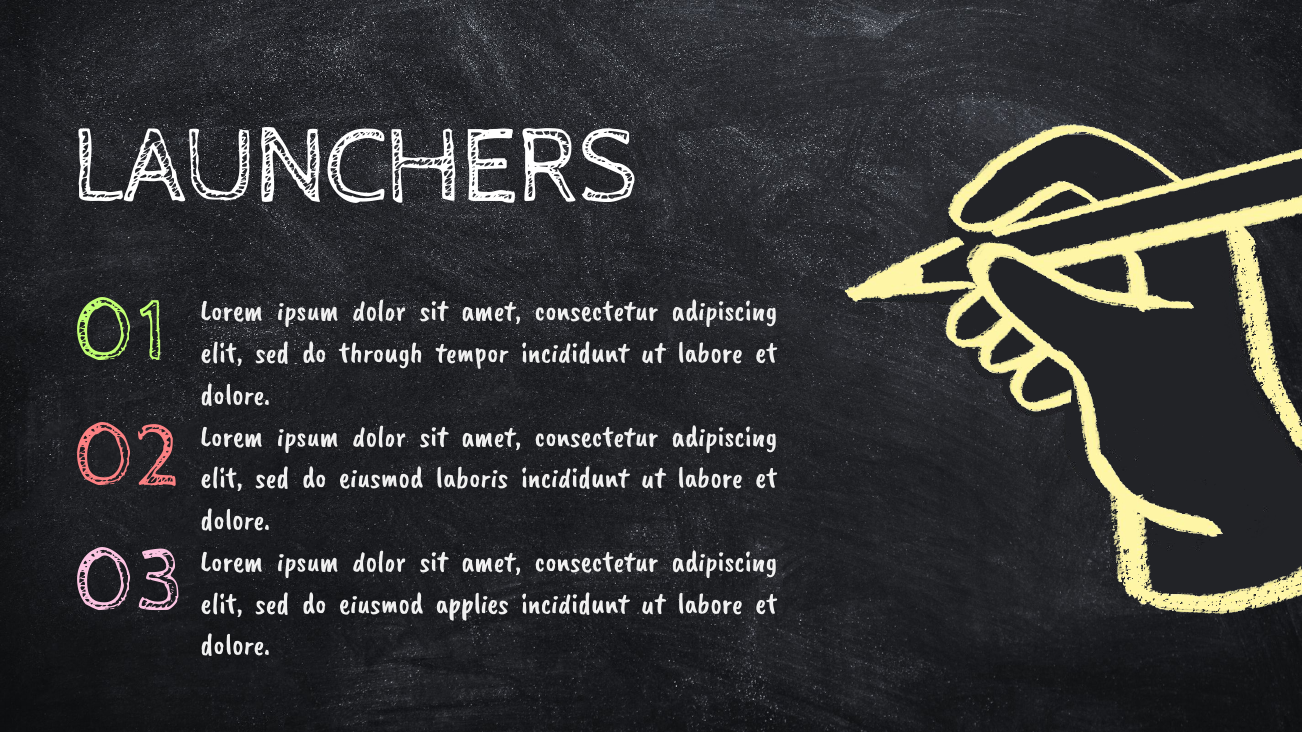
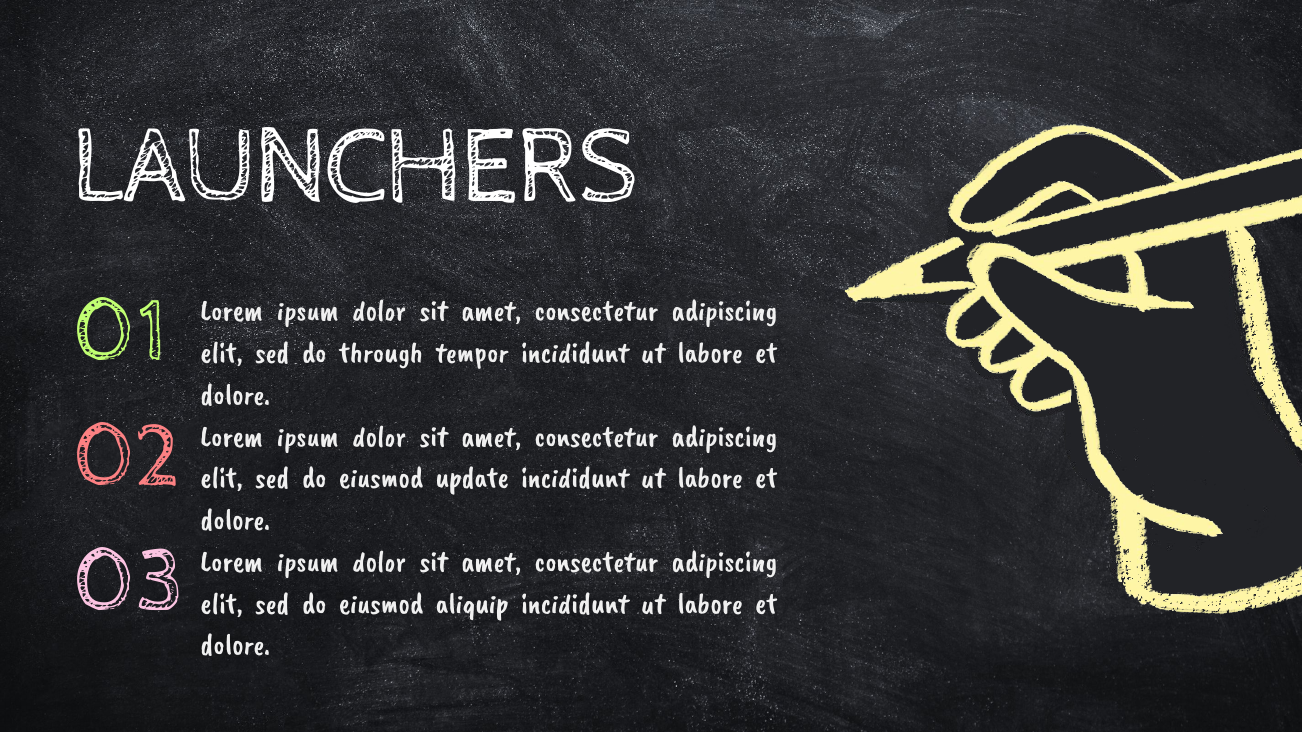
laboris: laboris -> update (472, 478)
applies: applies -> aliquip (472, 604)
